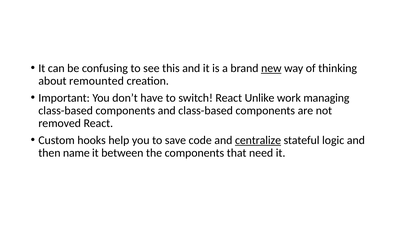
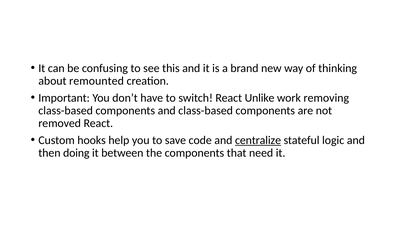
new underline: present -> none (271, 68)
managing: managing -> removing (326, 98)
name: name -> doing (76, 153)
